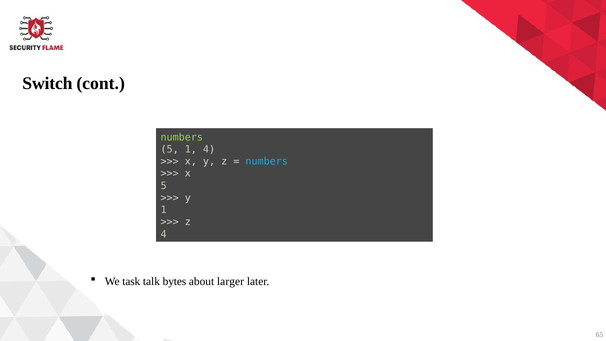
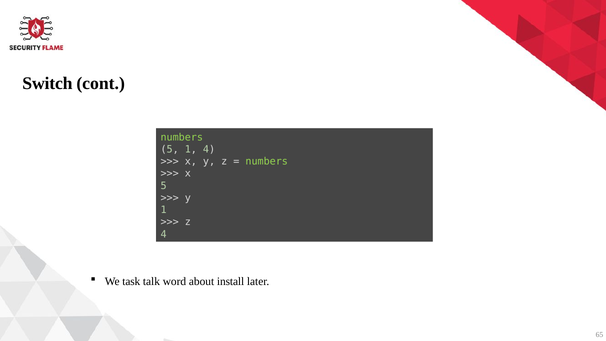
numbers colour: light blue -> light green (267, 161)
bytes: bytes -> word (174, 281)
larger: larger -> install (231, 281)
